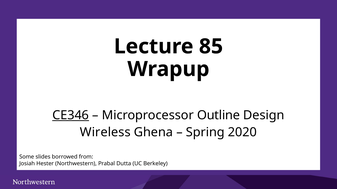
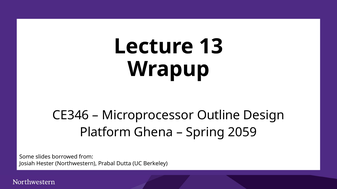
85: 85 -> 13 (211, 47)
CE346 underline: present -> none (71, 115)
Wireless: Wireless -> Platform (105, 133)
2020: 2020 -> 2059 (242, 133)
